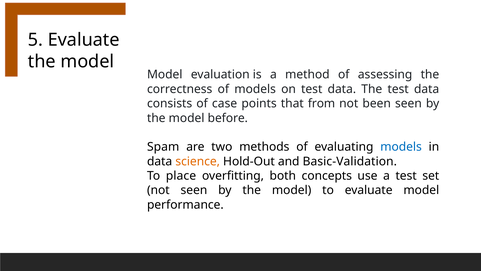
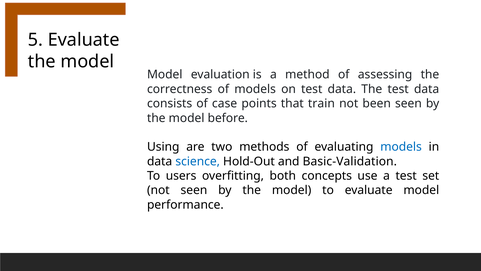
from: from -> train (321, 103)
Spam: Spam -> Using (163, 147)
science colour: orange -> blue (198, 161)
place: place -> users (181, 176)
